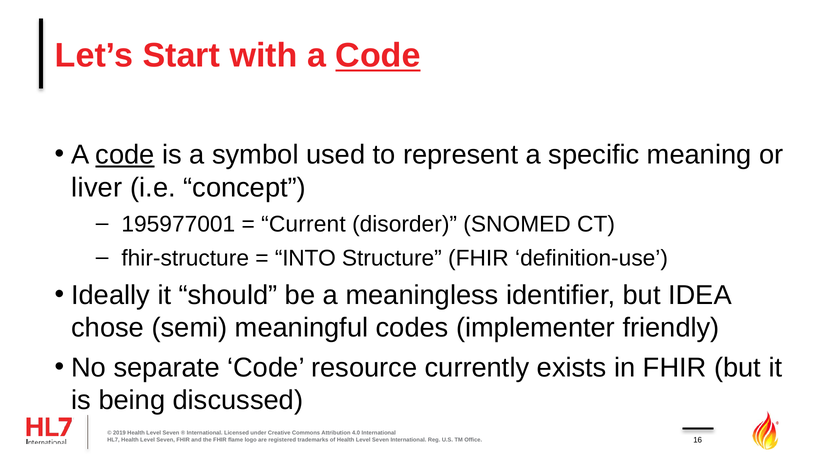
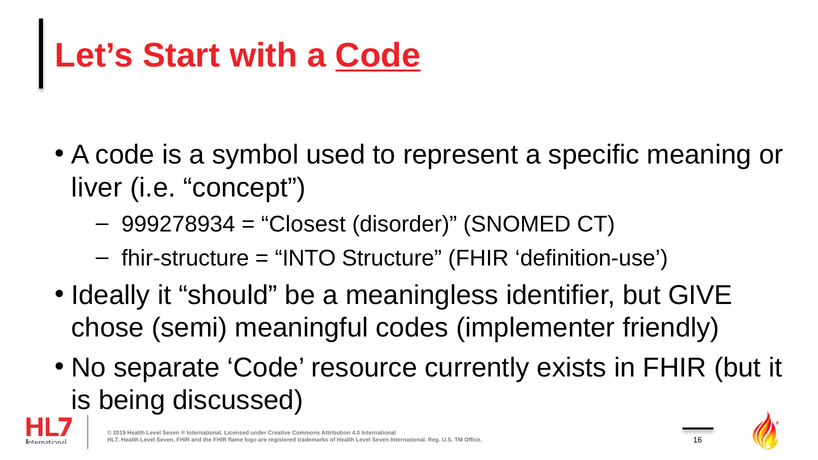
code underline: present -> none (125, 155)
195977001: 195977001 -> 999278934 (178, 224)
Current: Current -> Closest (303, 224)
IDEA: IDEA -> GIVE (700, 295)
